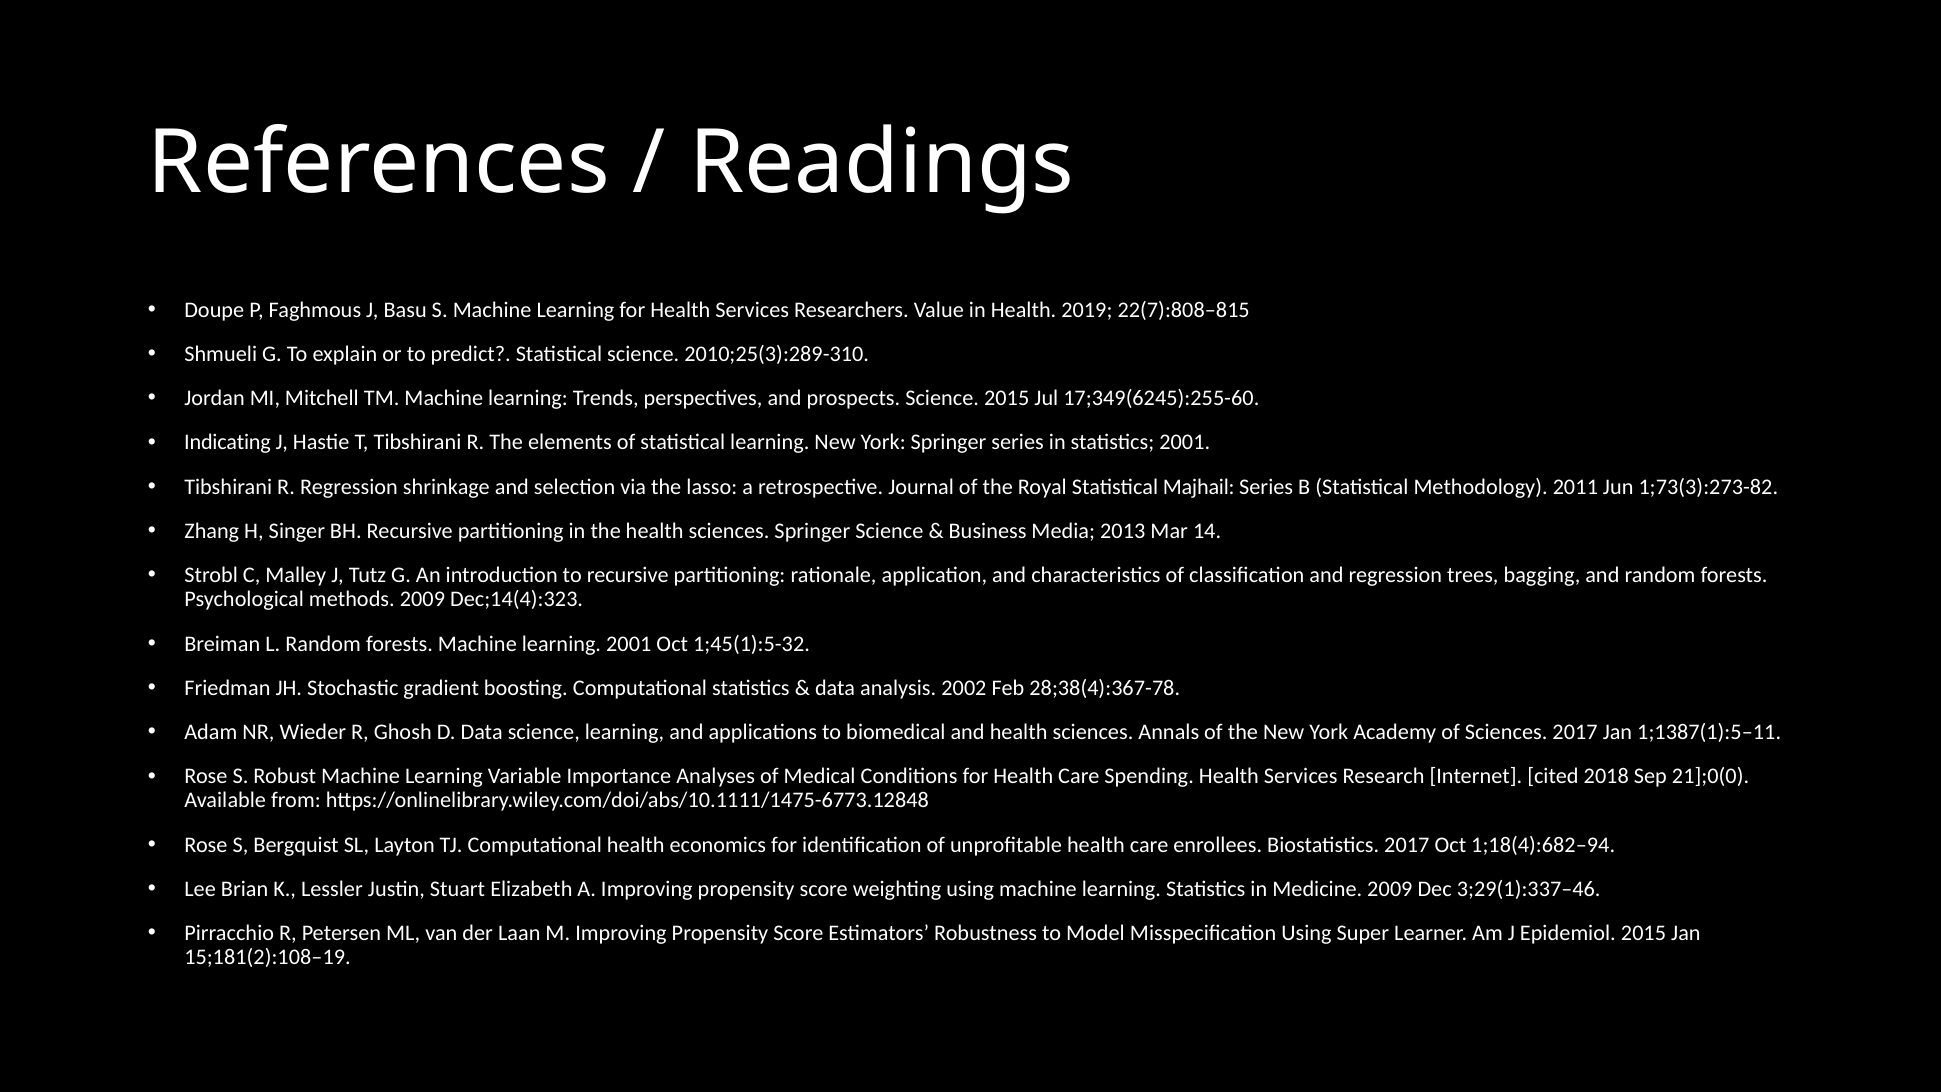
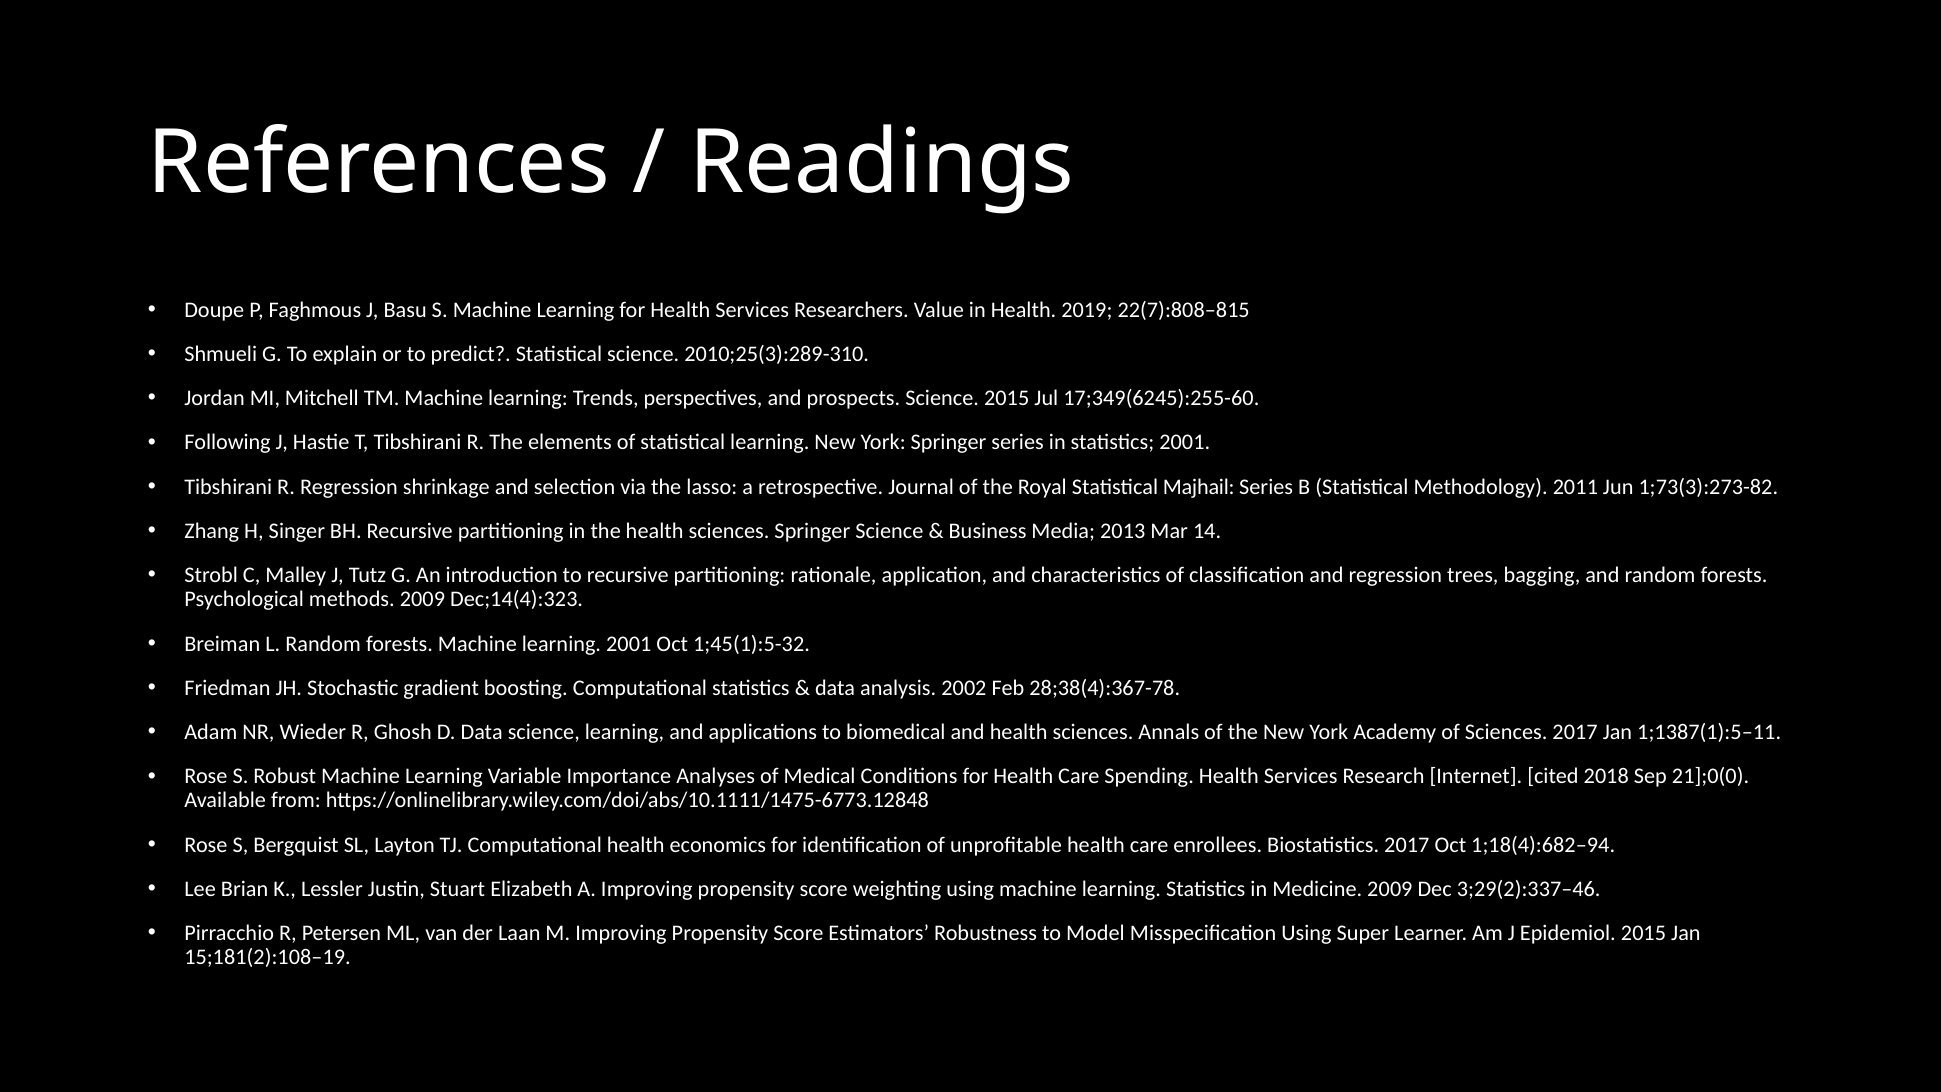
Indicating: Indicating -> Following (227, 443)
3;29(1):337–46: 3;29(1):337–46 -> 3;29(2):337–46 (1529, 889)
